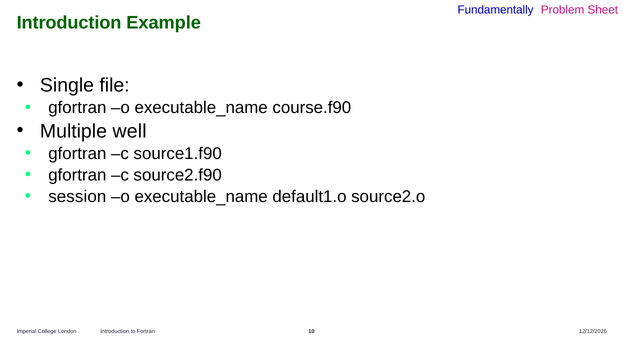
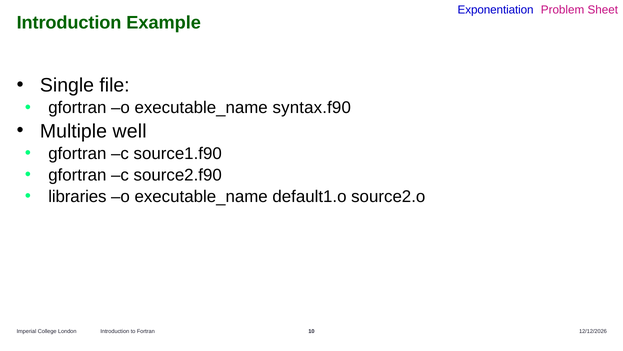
Fundamentally: Fundamentally -> Exponentiation (496, 10)
course.f90: course.f90 -> syntax.f90 (312, 108)
session: session -> libraries (77, 196)
